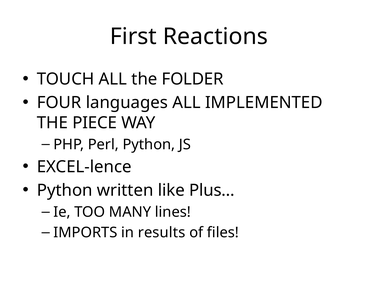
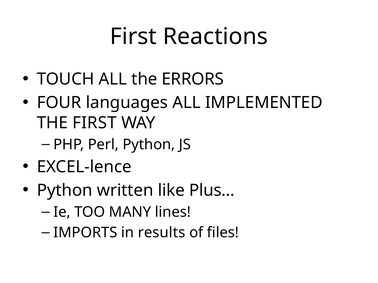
FOLDER: FOLDER -> ERRORS (193, 79)
THE PIECE: PIECE -> FIRST (95, 123)
